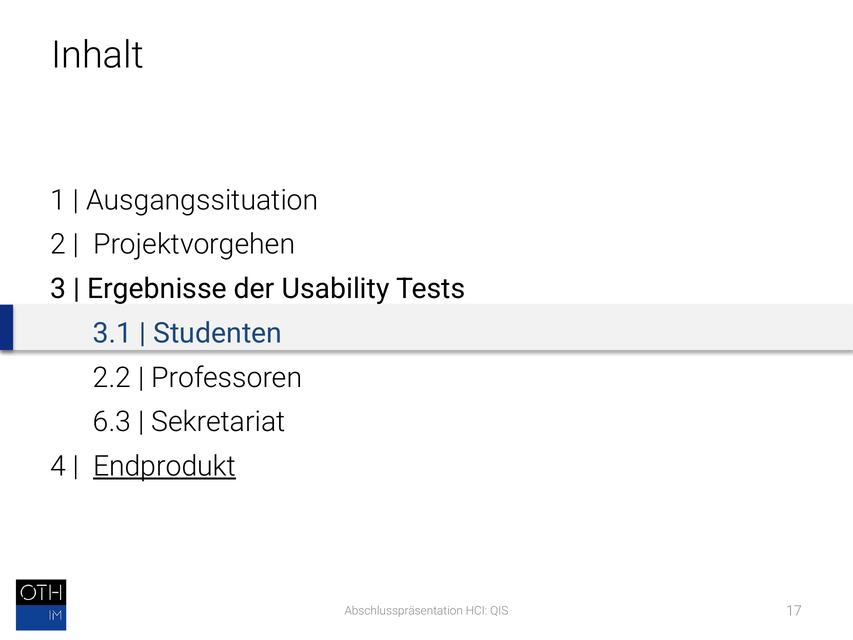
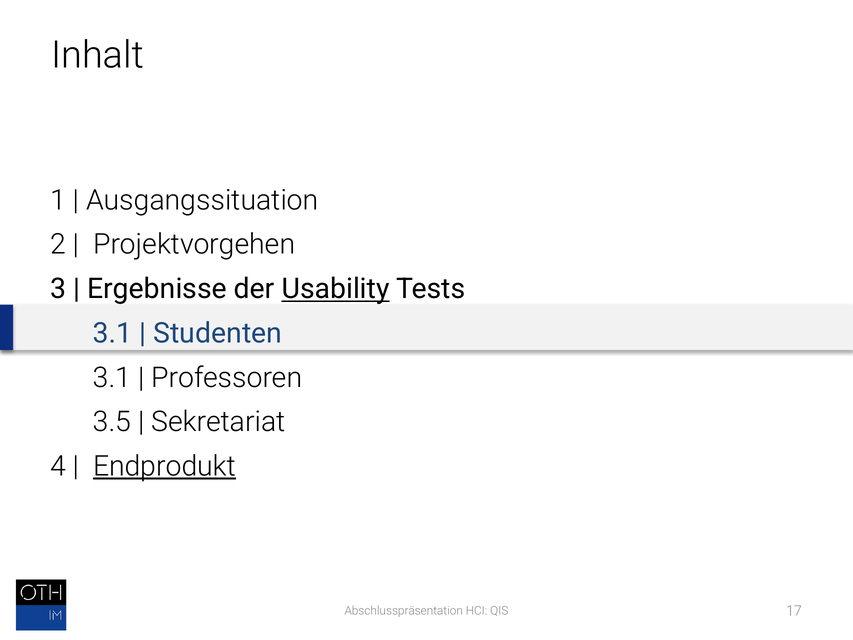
Usability underline: none -> present (336, 289)
2.2: 2.2 -> 3.1 (112, 377)
6.3: 6.3 -> 3.5 (112, 422)
